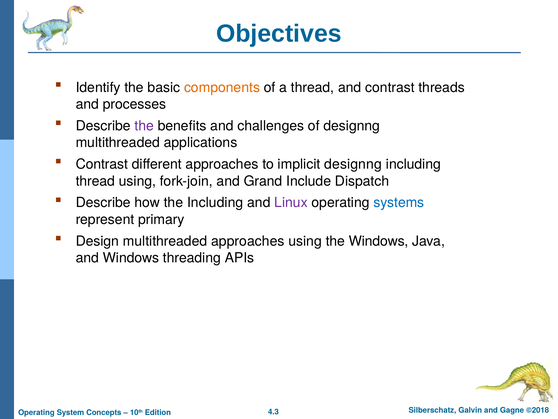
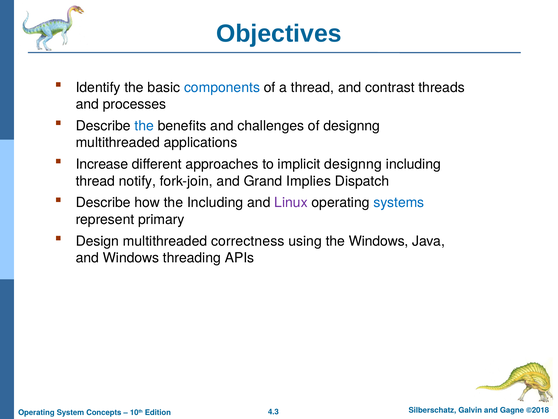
components colour: orange -> blue (222, 87)
the colour: purple -> blue (144, 126)
Contrast: Contrast -> Increase (102, 164)
thread using: using -> notify (137, 181)
Include: Include -> Implies (309, 181)
multithreaded approaches: approaches -> correctness (248, 241)
